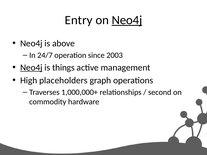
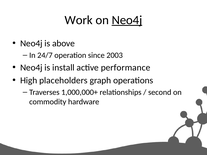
Entry: Entry -> Work (79, 20)
Neo4j underline: present -> none (31, 68)
things: things -> install (63, 68)
management: management -> performance (126, 68)
